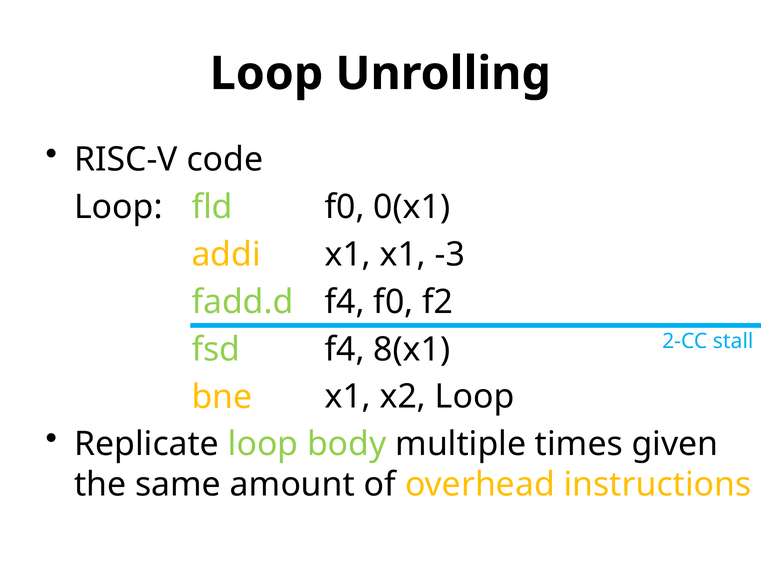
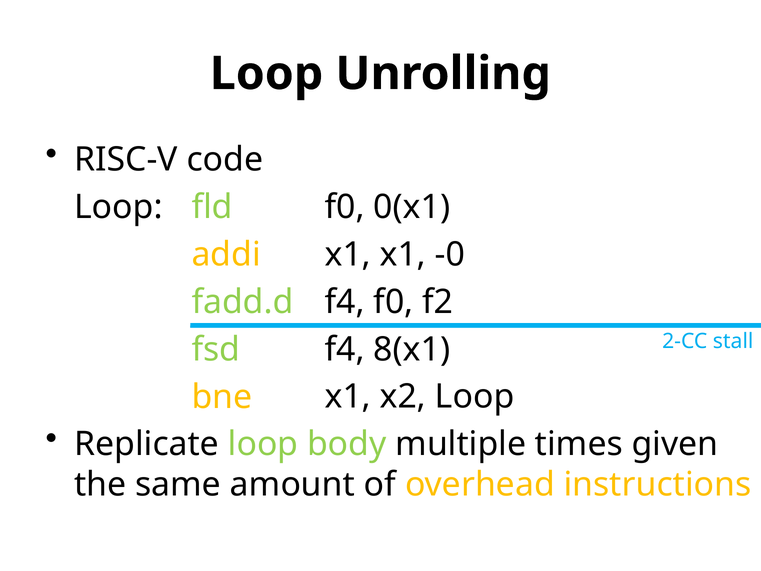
-3: -3 -> -0 (450, 255)
